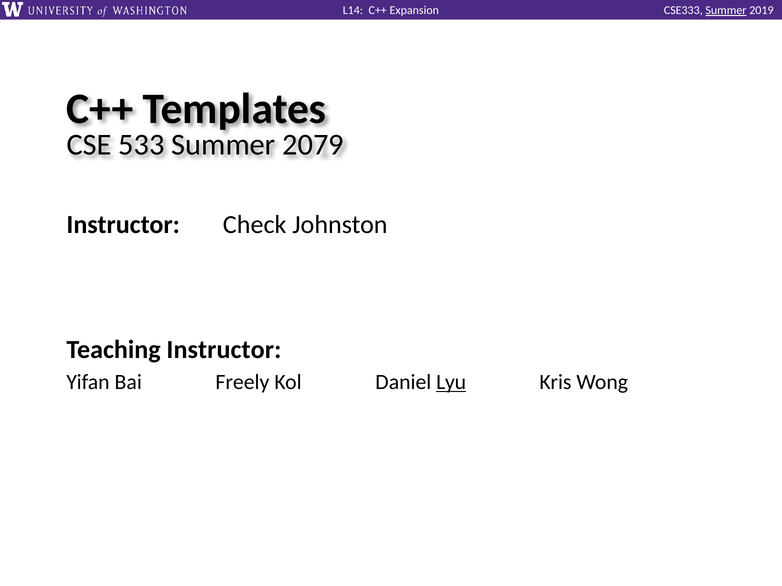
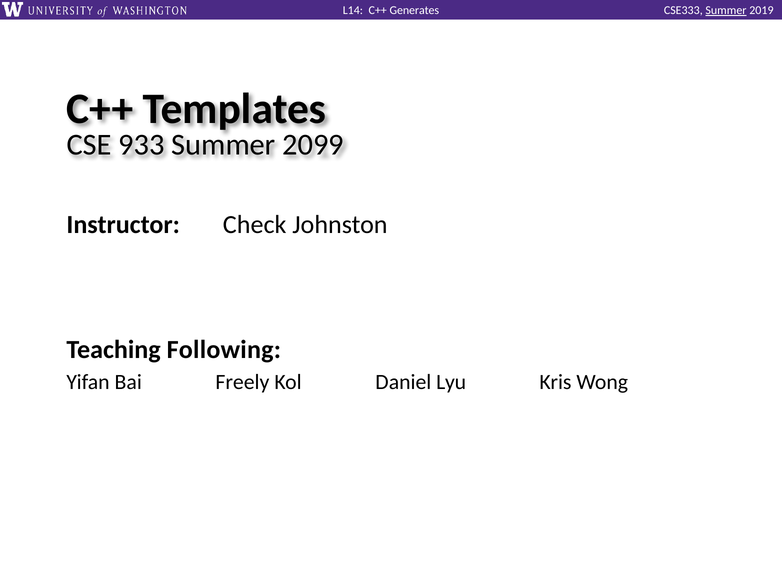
Expansion: Expansion -> Generates (414, 10)
533: 533 -> 933 (141, 145)
2079: 2079 -> 2099 (313, 145)
Teaching Instructor: Instructor -> Following (224, 350)
Lyu underline: present -> none (451, 383)
